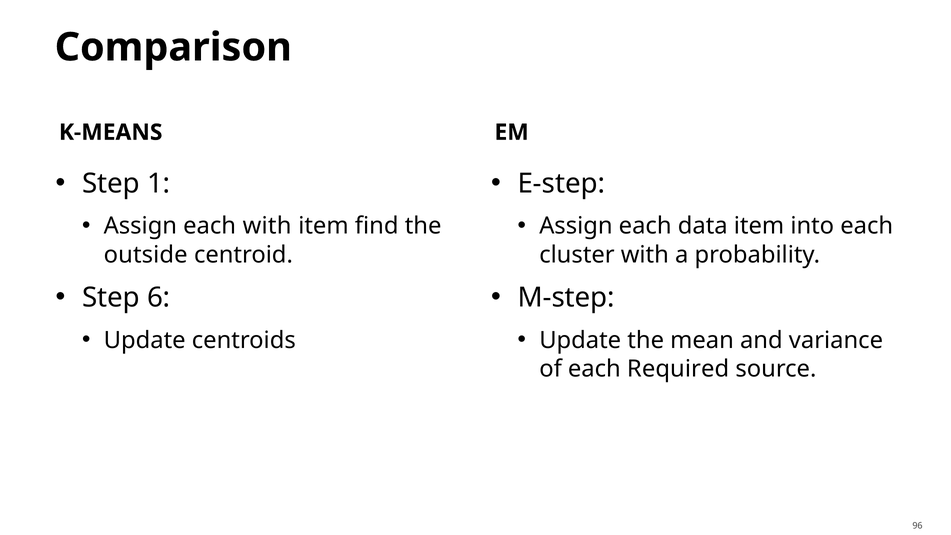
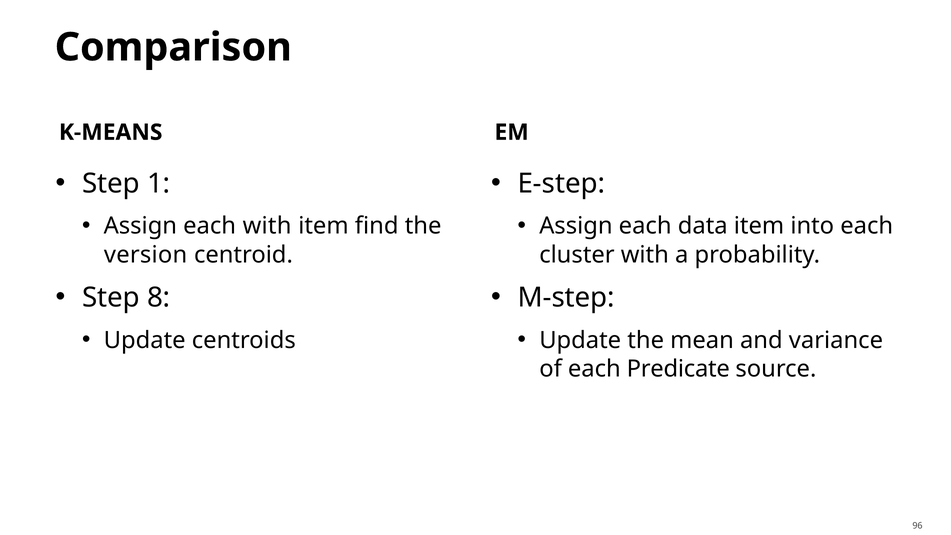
outside: outside -> version (146, 255)
6: 6 -> 8 (159, 298)
Required: Required -> Predicate (678, 369)
